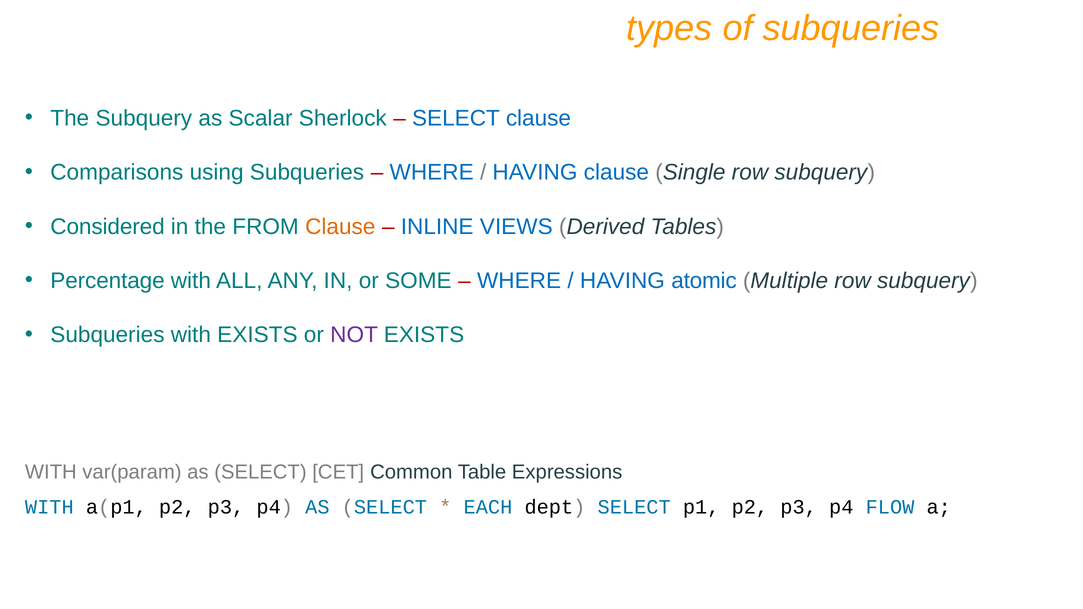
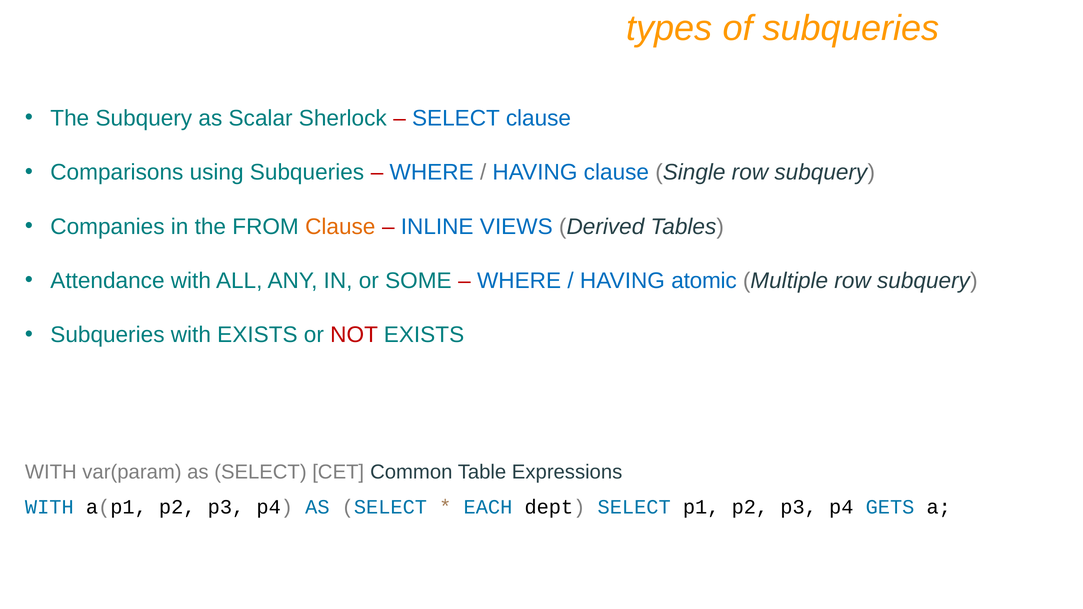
Considered: Considered -> Companies (107, 227)
Percentage: Percentage -> Attendance (107, 281)
NOT colour: purple -> red (354, 335)
FLOW: FLOW -> GETS (890, 507)
